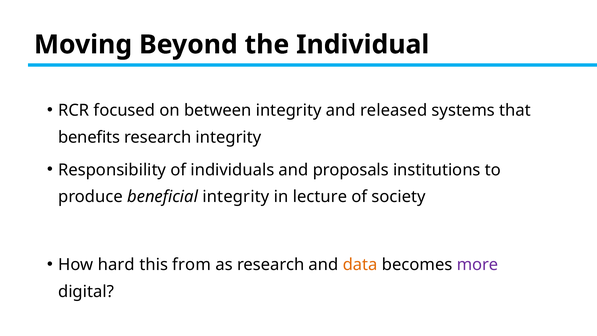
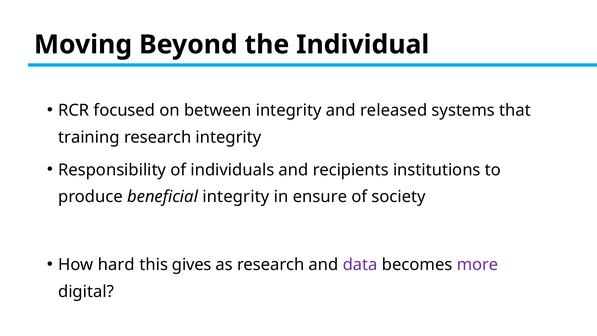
benefits: benefits -> training (89, 137)
proposals: proposals -> recipients (351, 170)
lecture: lecture -> ensure (320, 197)
from: from -> gives (192, 265)
data colour: orange -> purple (360, 265)
